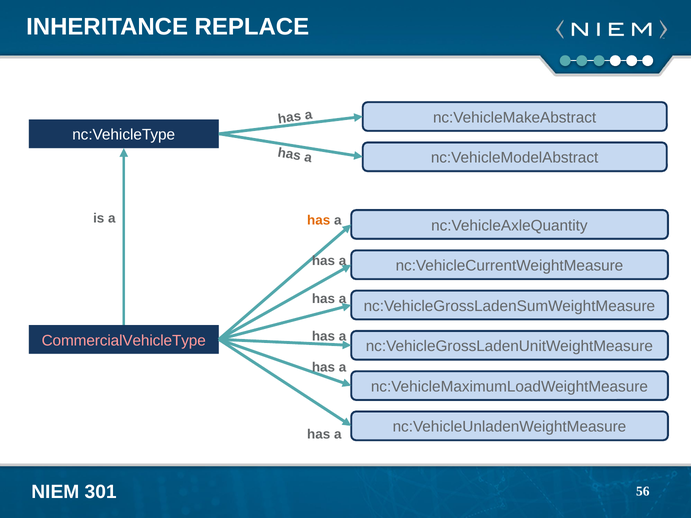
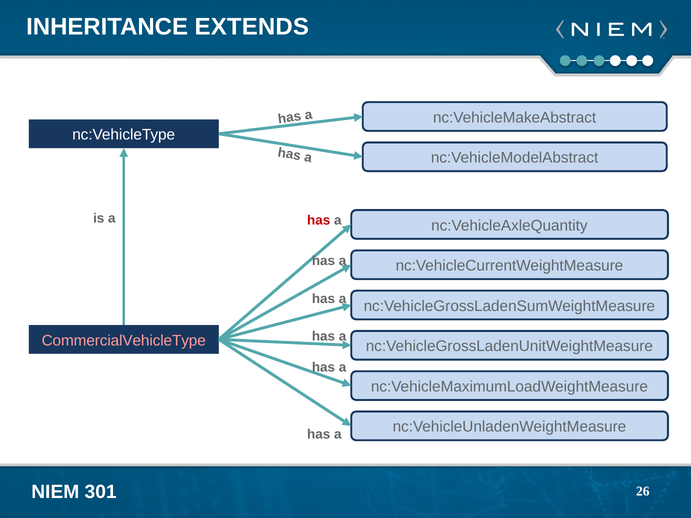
REPLACE: REPLACE -> EXTENDS (252, 27)
has colour: orange -> red (319, 221)
56: 56 -> 26 (643, 492)
